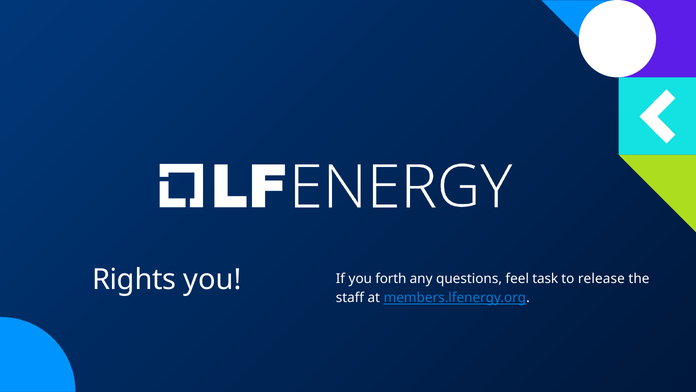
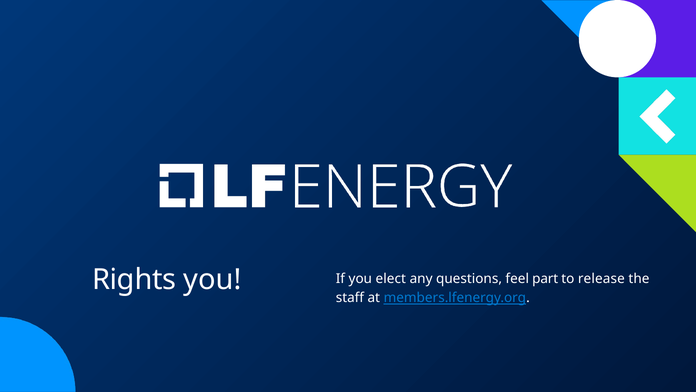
forth: forth -> elect (391, 278)
task: task -> part (545, 278)
